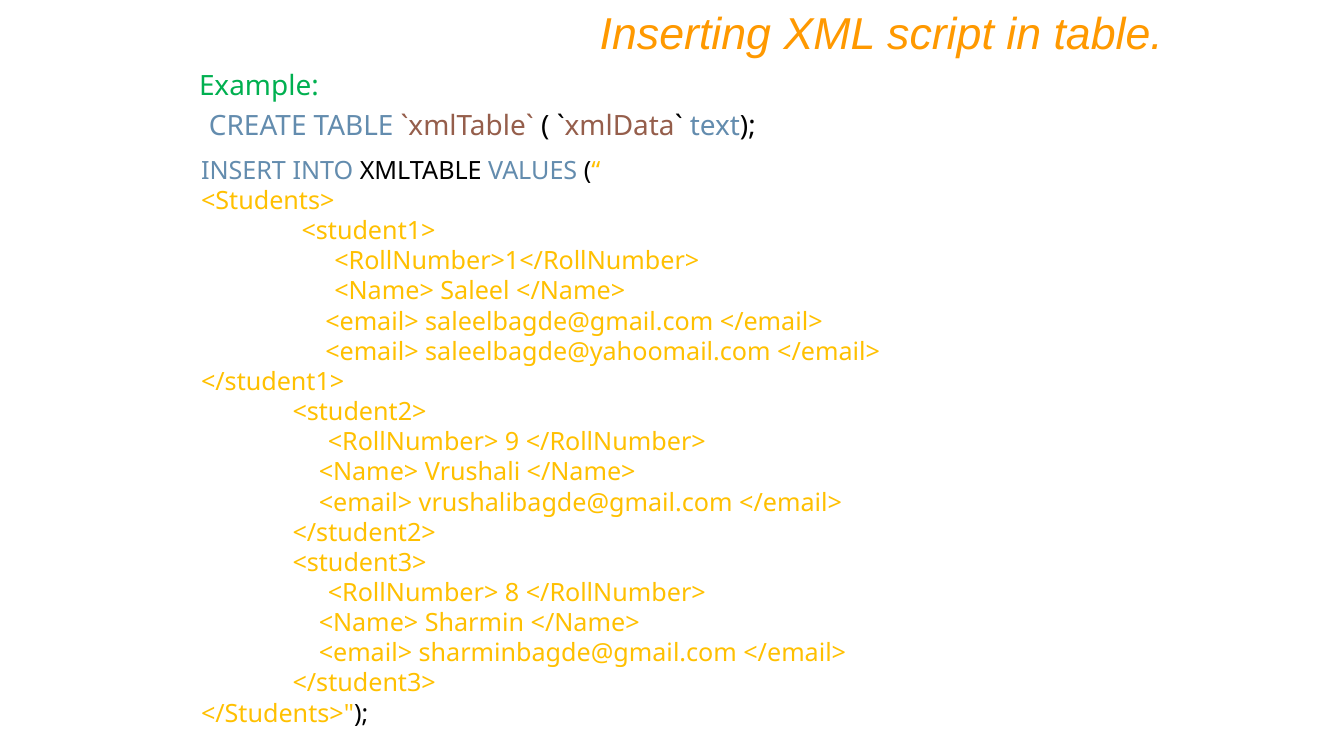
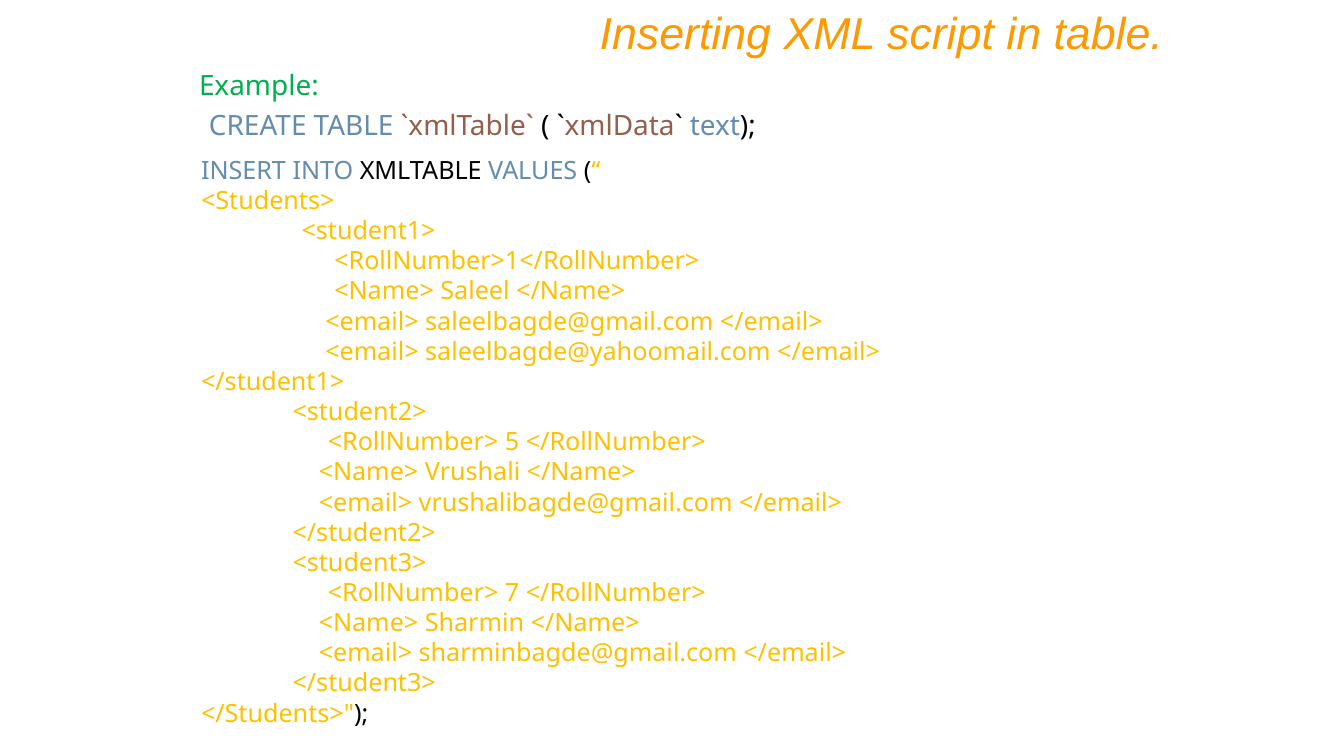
9: 9 -> 5 (512, 443)
8: 8 -> 7 (512, 593)
